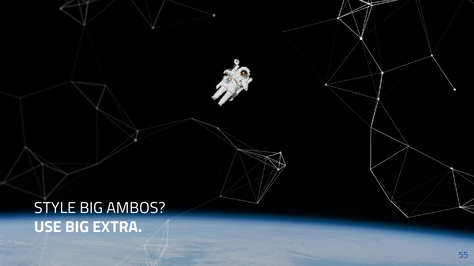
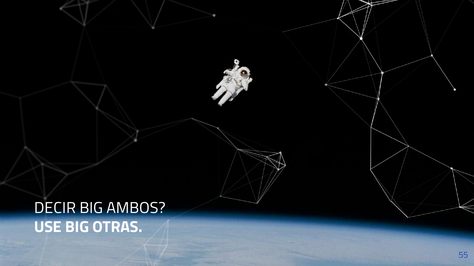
STYLE: STYLE -> DECIR (55, 209)
EXTRA: EXTRA -> OTRAS (117, 228)
